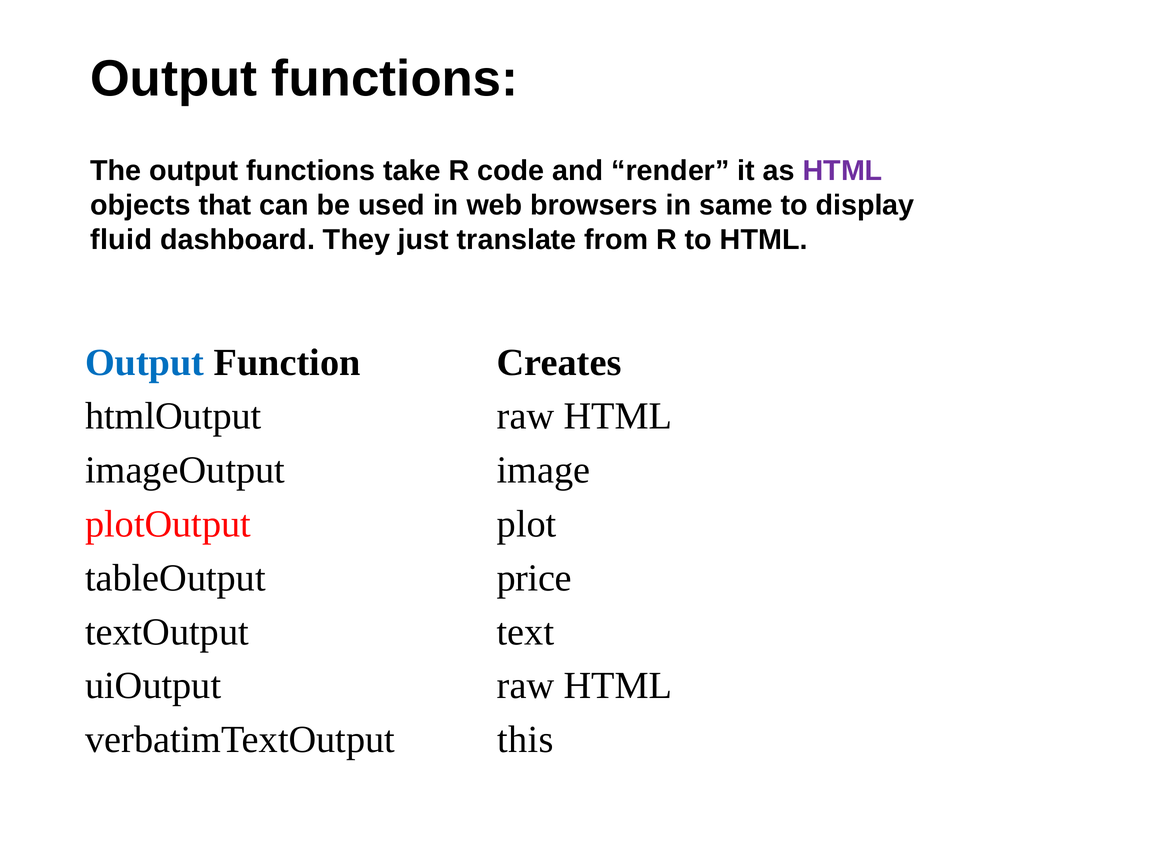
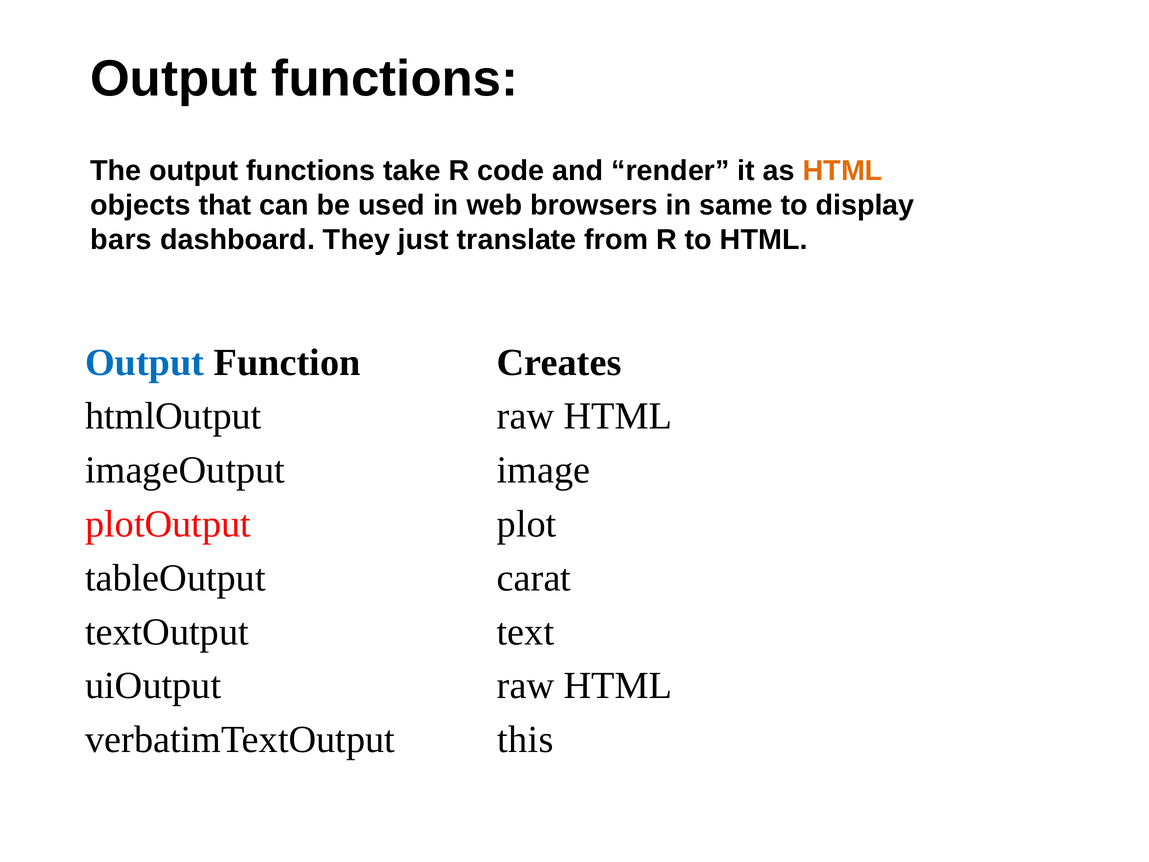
HTML colour: purple -> orange (843, 171)
fluid: fluid -> bars (121, 240)
price: price -> carat (534, 578)
